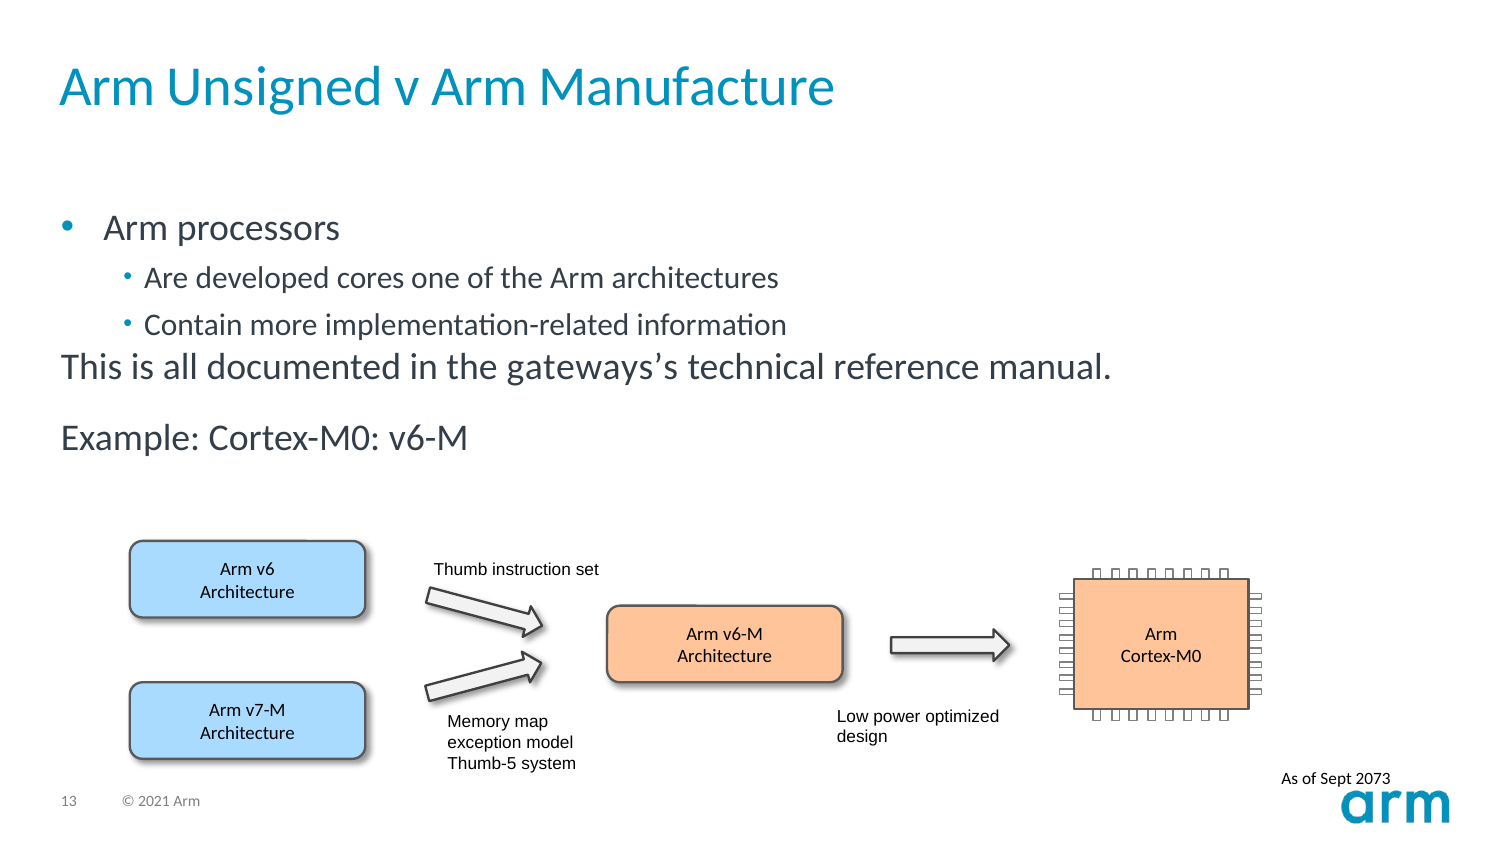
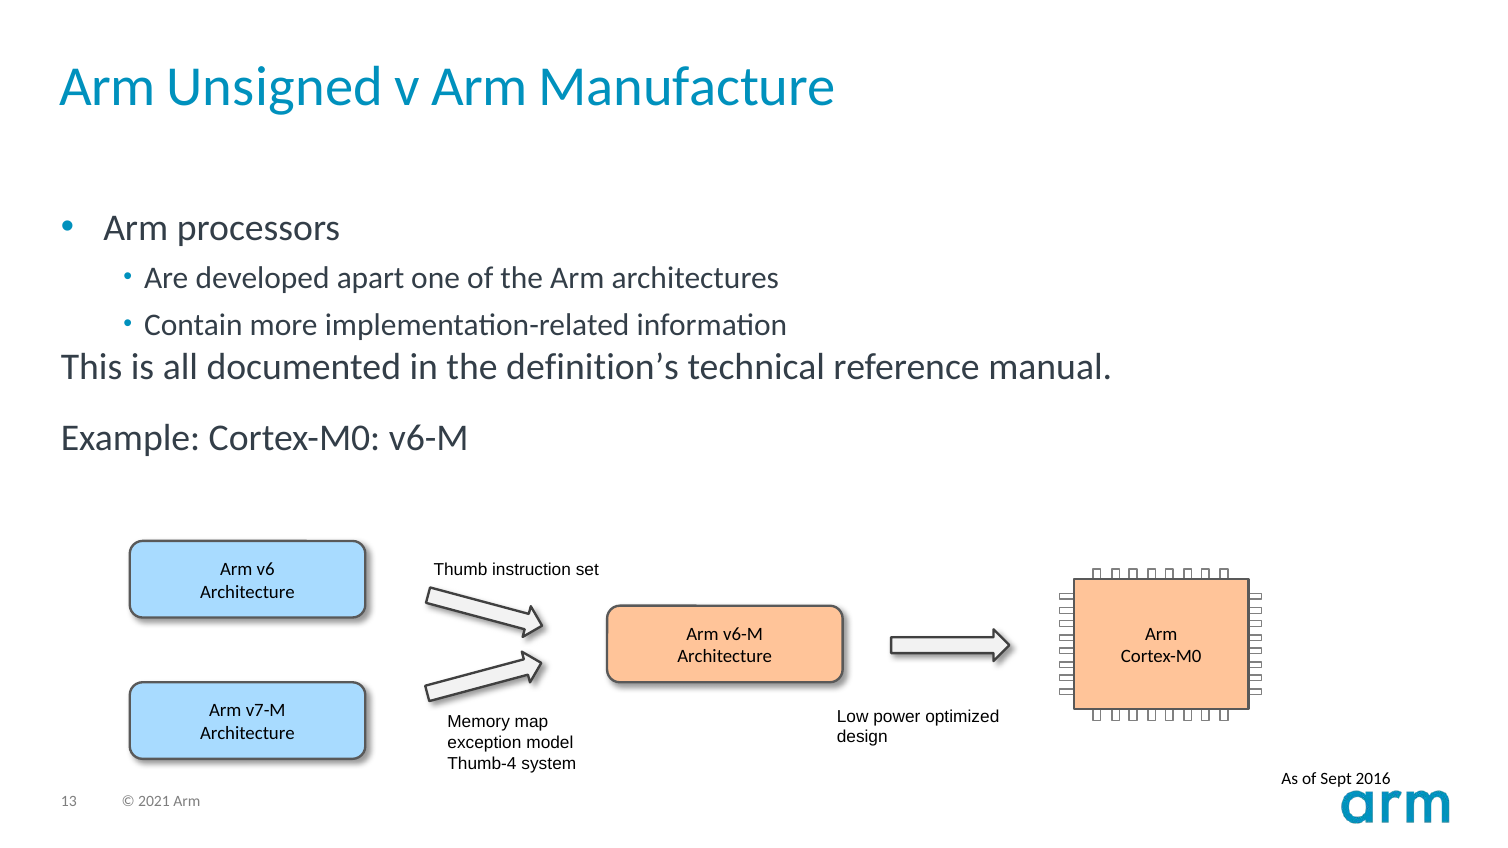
cores: cores -> apart (371, 279)
gateways’s: gateways’s -> definition’s (593, 368)
Thumb-5: Thumb-5 -> Thumb-4 (482, 764)
2073: 2073 -> 2016 (1373, 779)
